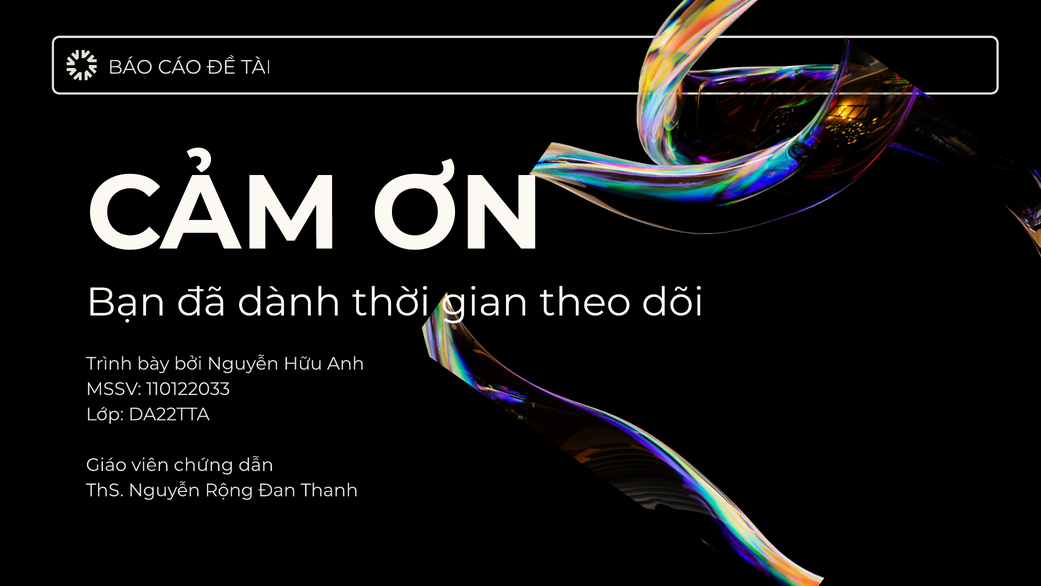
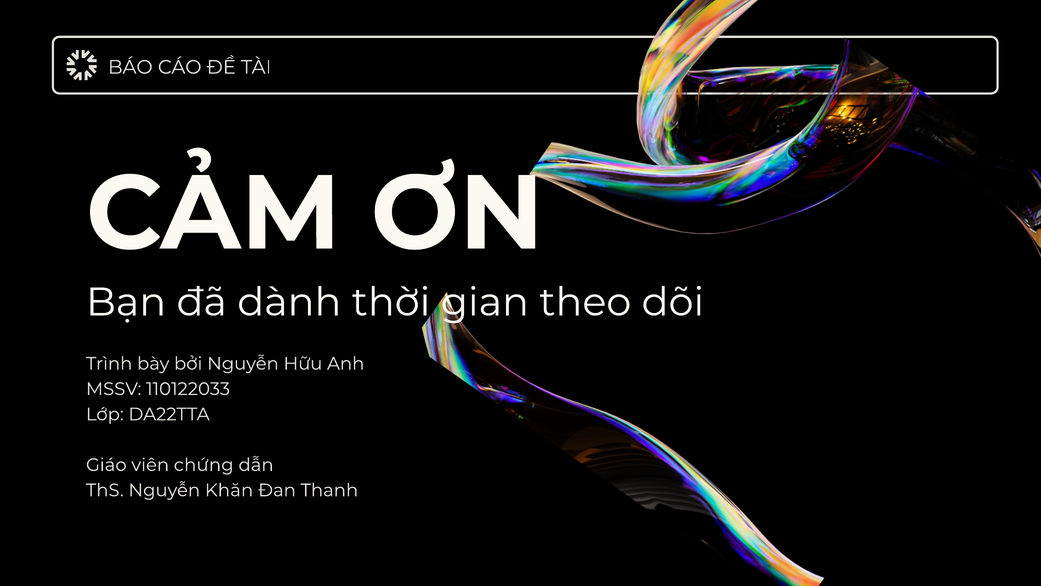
Rộng: Rộng -> Khăn (229, 490)
